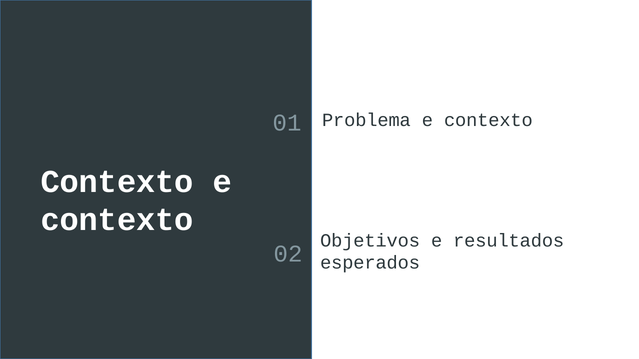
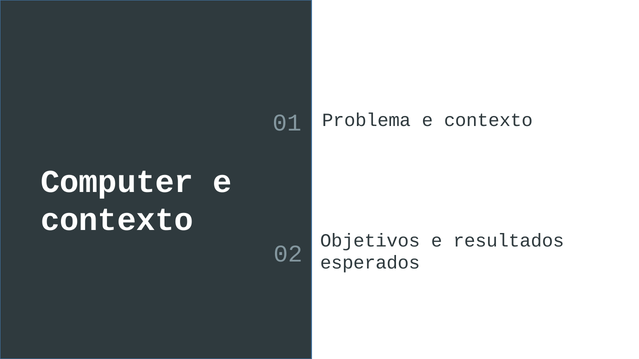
Contexto: Contexto -> Computer (117, 182)
